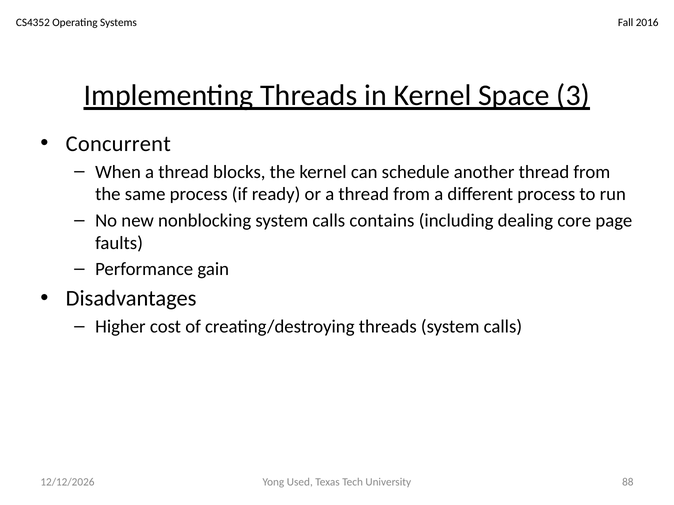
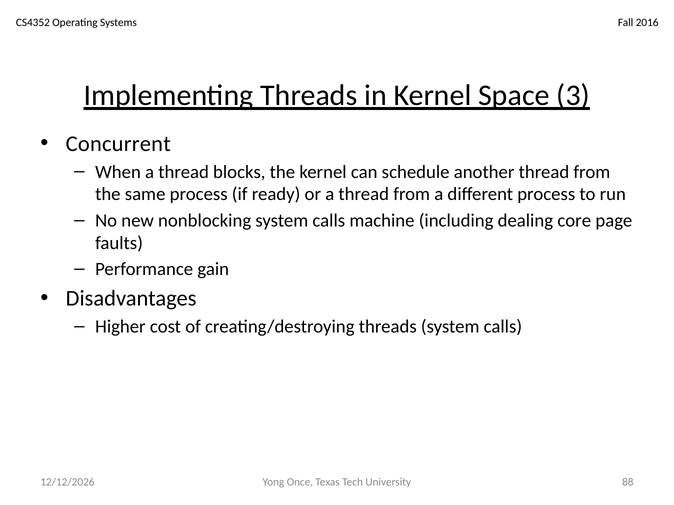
contains: contains -> machine (382, 221)
Used: Used -> Once (300, 483)
